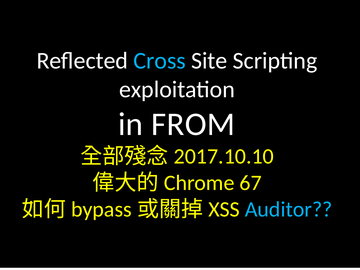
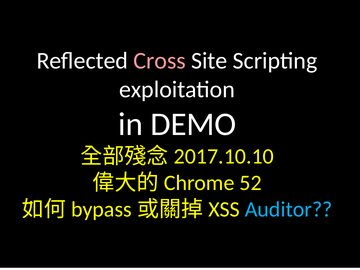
Cross colour: light blue -> pink (160, 61)
FROM: FROM -> DEMO (193, 124)
67: 67 -> 52 (251, 183)
